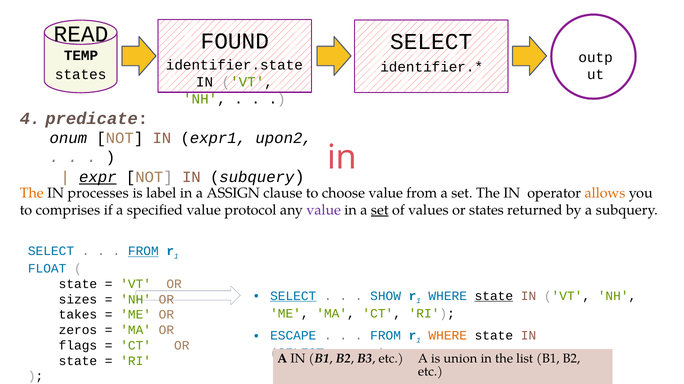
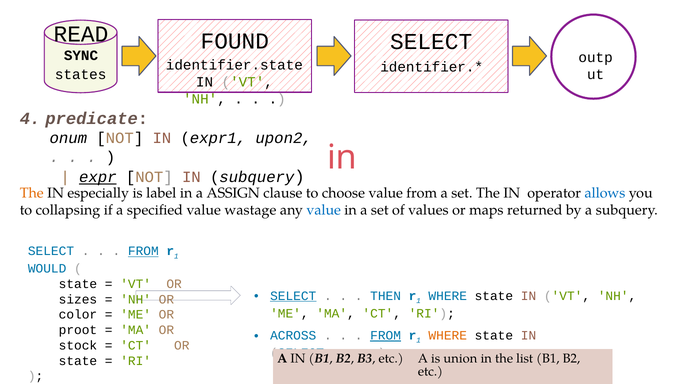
TEMP: TEMP -> SYNC (81, 56)
processes: processes -> especially (98, 193)
allows colour: orange -> blue (605, 193)
comprises: comprises -> collapsing (68, 210)
protocol: protocol -> wastage (250, 210)
value colour: purple -> blue (324, 210)
set underline: present -> none (380, 210)
or states: states -> maps (486, 210)
FLOAT: FLOAT -> WOULD (47, 269)
SHOW: SHOW -> THEN (386, 296)
state underline: present -> none (494, 296)
takes: takes -> color (78, 315)
zeros: zeros -> proot (78, 331)
ESCAPE: ESCAPE -> ACROSS (293, 336)
FROM underline: none -> present (386, 336)
flags: flags -> stock (78, 346)
